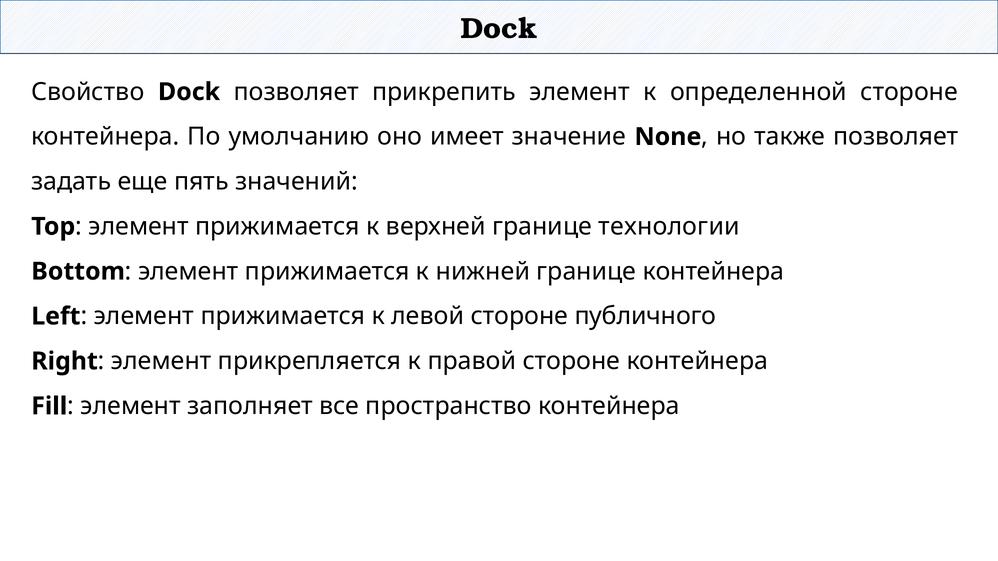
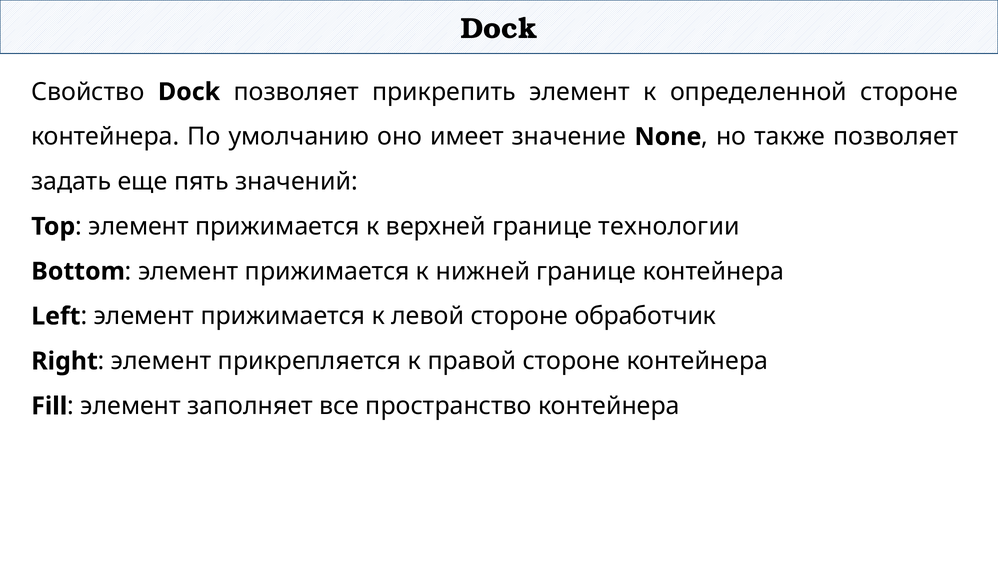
публичного: публичного -> обработчик (645, 316)
